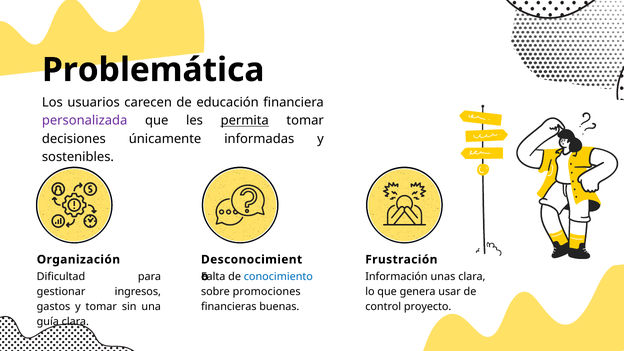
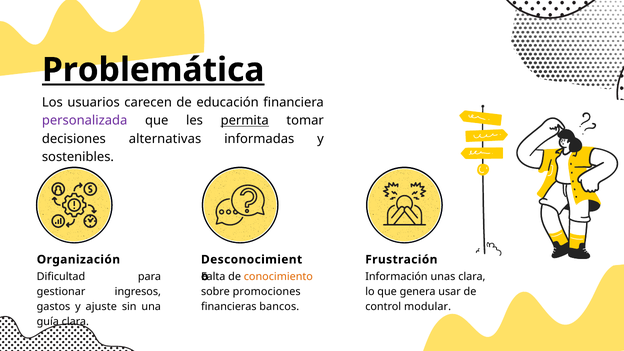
Problemática underline: none -> present (153, 70)
únicamente: únicamente -> alternativas (165, 139)
conocimiento colour: blue -> orange (278, 276)
y tomar: tomar -> ajuste (101, 307)
buenas: buenas -> bancos (279, 307)
proyecto: proyecto -> modular (428, 307)
